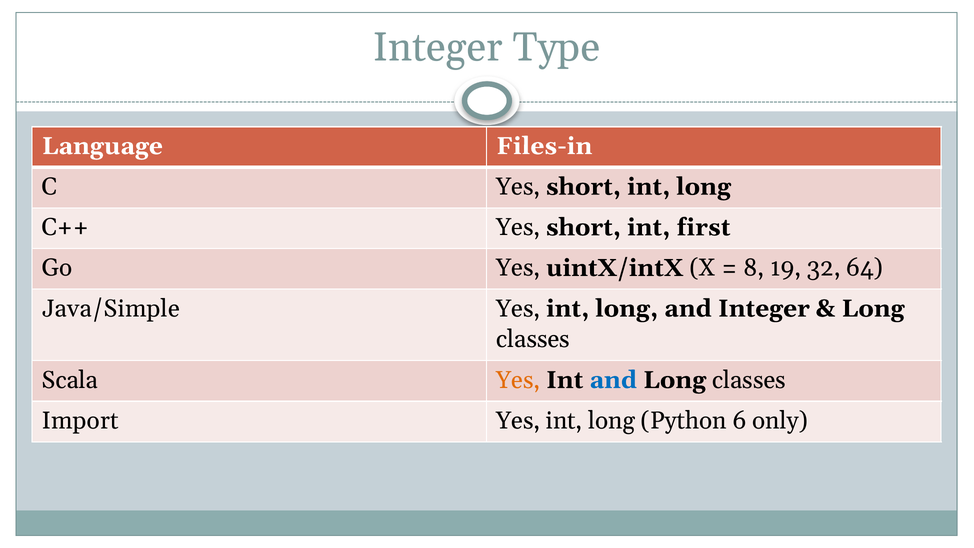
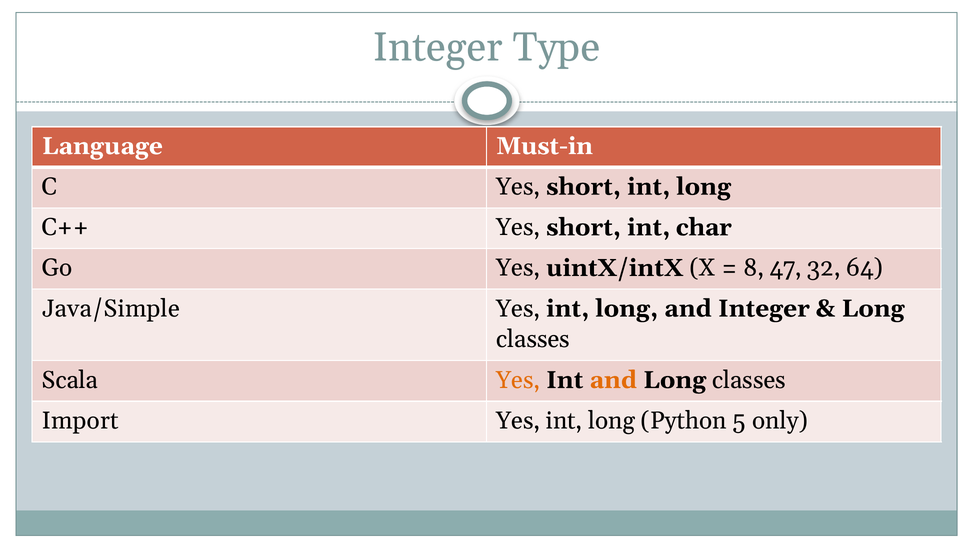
Files-in: Files-in -> Must-in (545, 146)
first: first -> char (704, 227)
19: 19 -> 47 (786, 268)
and colour: blue -> orange (613, 380)
6: 6 -> 5 (739, 421)
